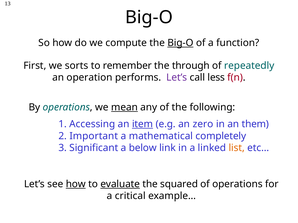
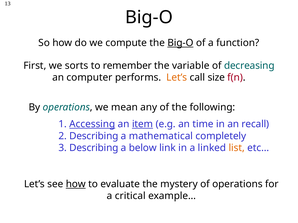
through: through -> variable (191, 66)
repeatedly: repeatedly -> decreasing (249, 66)
operation: operation -> computer (90, 78)
Let’s colour: purple -> orange (177, 78)
less: less -> size (216, 78)
mean underline: present -> none (124, 107)
Accessing underline: none -> present (92, 124)
zero: zero -> time (203, 124)
them: them -> recall (255, 124)
2 Important: Important -> Describing (94, 136)
3 Significant: Significant -> Describing (94, 148)
evaluate underline: present -> none (120, 184)
squared: squared -> mystery (179, 184)
